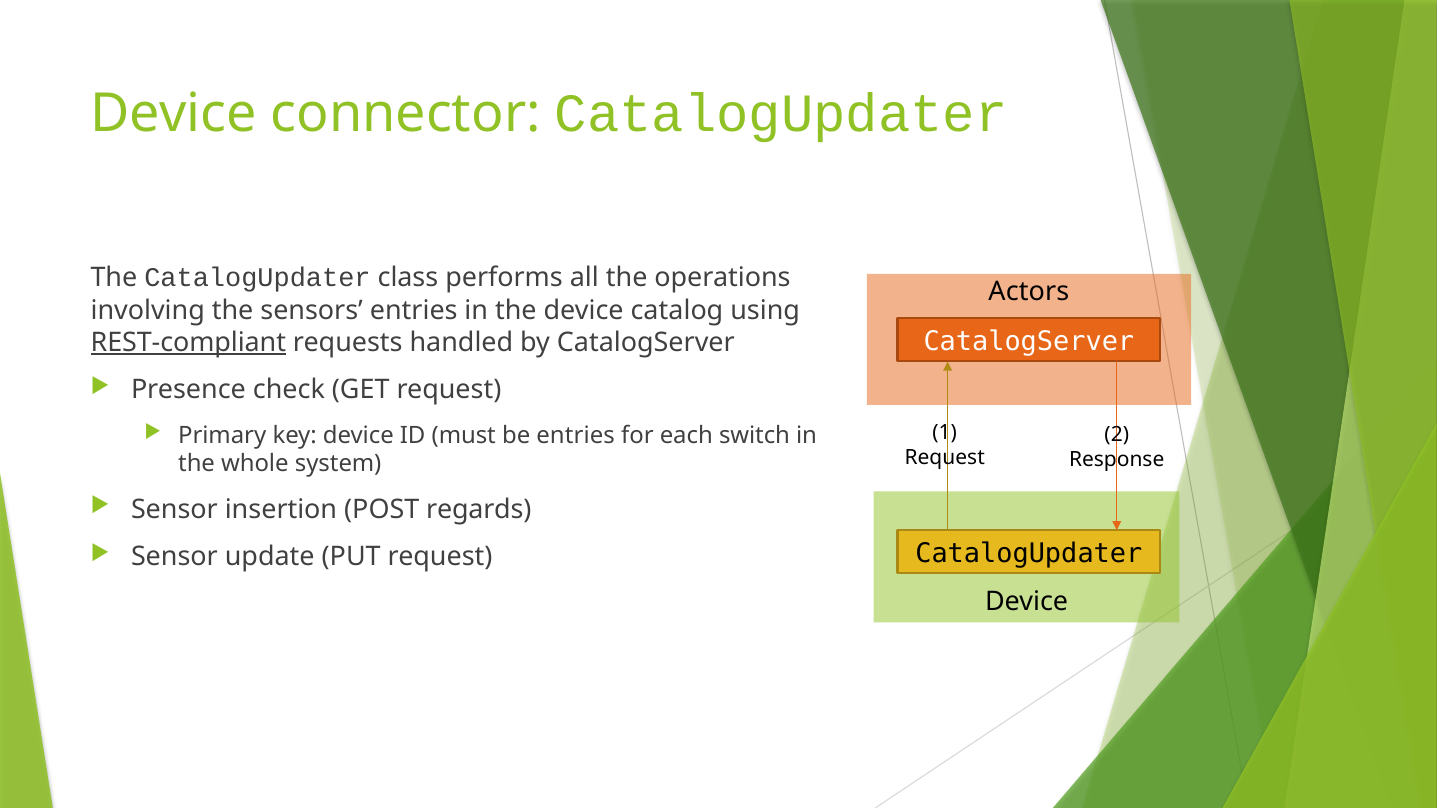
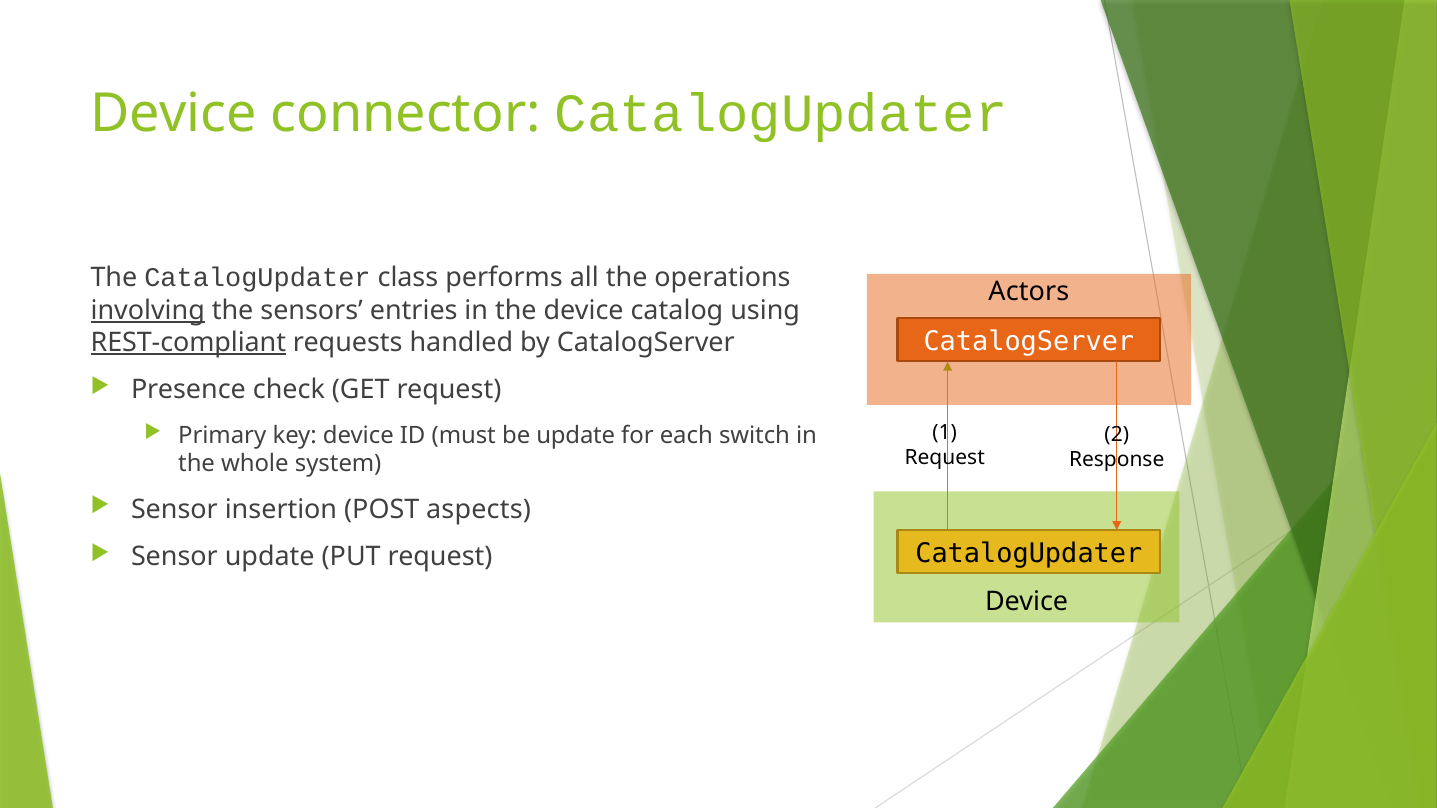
involving underline: none -> present (148, 310)
be entries: entries -> update (576, 435)
regards: regards -> aspects (479, 510)
